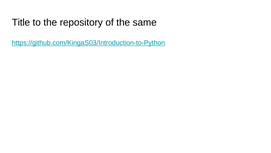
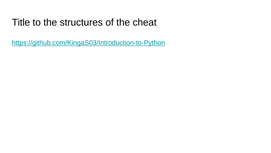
repository: repository -> structures (81, 22)
same: same -> cheat (145, 22)
